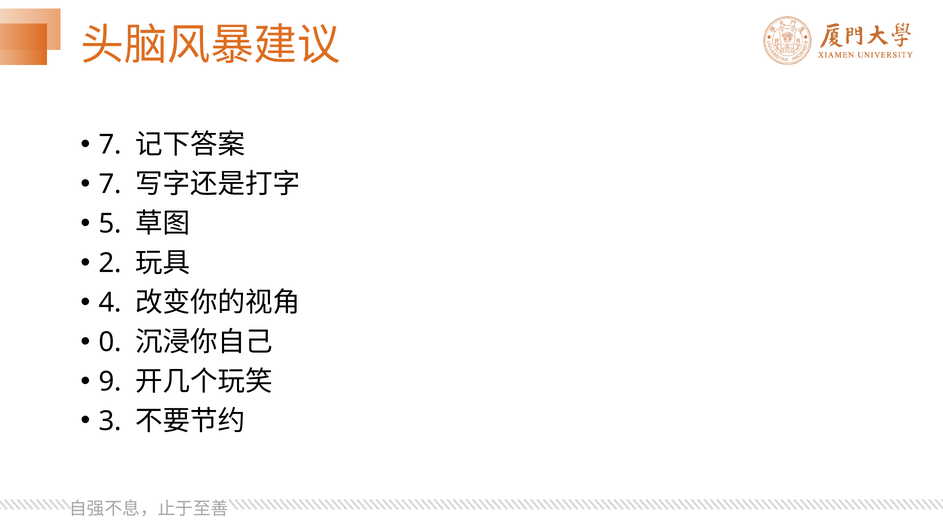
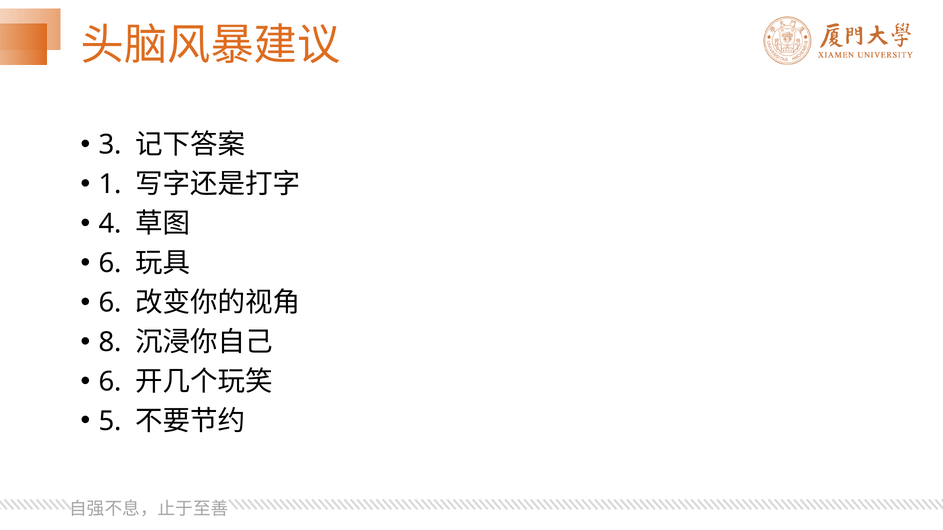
7: 7 -> 3 (110, 145)
7: 7 -> 1 (110, 184)
5: 5 -> 4 (110, 224)
2: 2 -> 6 (110, 263)
4: 4 -> 6 (110, 303)
0: 0 -> 8 (110, 342)
9: 9 -> 6 (110, 382)
3: 3 -> 5 (110, 421)
